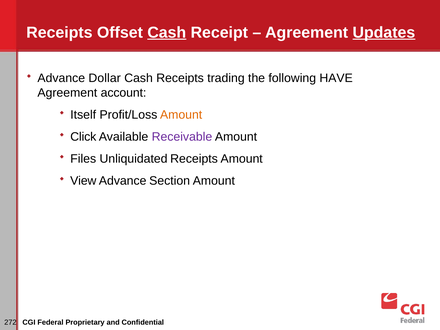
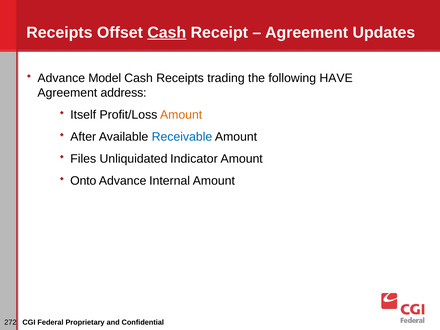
Updates underline: present -> none (384, 32)
Dollar: Dollar -> Model (105, 78)
account: account -> address (124, 93)
Click: Click -> After (83, 137)
Receivable colour: purple -> blue (182, 137)
Unliquidated Receipts: Receipts -> Indicator (194, 159)
View: View -> Onto (83, 181)
Section: Section -> Internal (170, 181)
